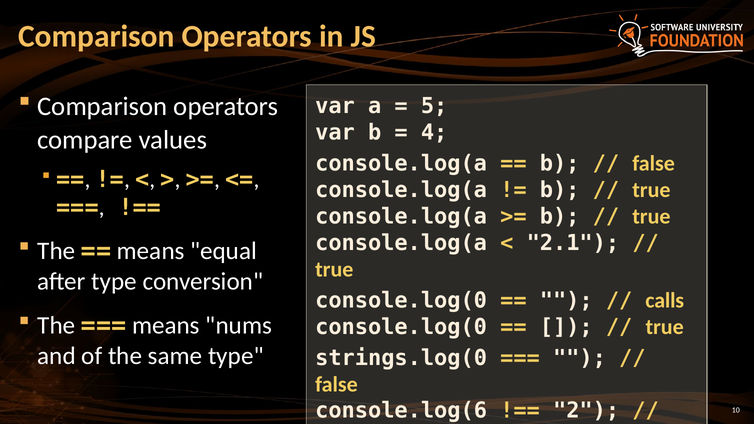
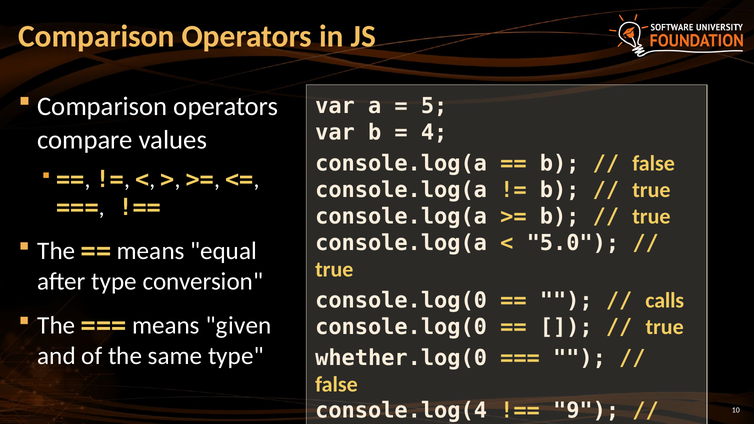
2.1: 2.1 -> 5.0 (573, 243)
nums: nums -> given (239, 326)
strings.log(0: strings.log(0 -> whether.log(0 (401, 358)
console.log(6: console.log(6 -> console.log(4 (401, 411)
2: 2 -> 9 (586, 411)
